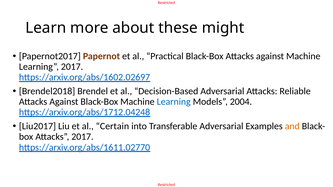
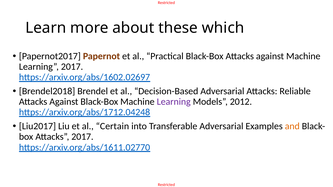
might: might -> which (223, 28)
Learning colour: blue -> purple (174, 102)
2004: 2004 -> 2012 (241, 102)
